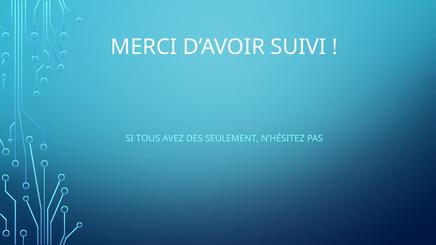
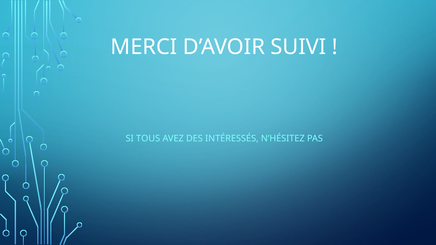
SEULEMENT: SEULEMENT -> INTÉRESSÉS (232, 139)
